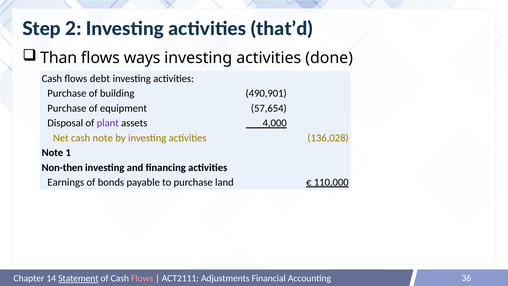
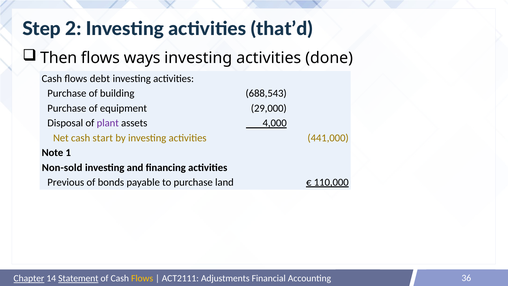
Than: Than -> Then (59, 58)
490,901: 490,901 -> 688,543 (266, 93)
57,654: 57,654 -> 29,000 (269, 108)
cash note: note -> start (103, 138)
136,028: 136,028 -> 441,000 (328, 138)
Non-then: Non-then -> Non-sold (62, 167)
Earnings: Earnings -> Previous (66, 182)
Chapter underline: none -> present (29, 278)
Flows colour: pink -> yellow (142, 278)
